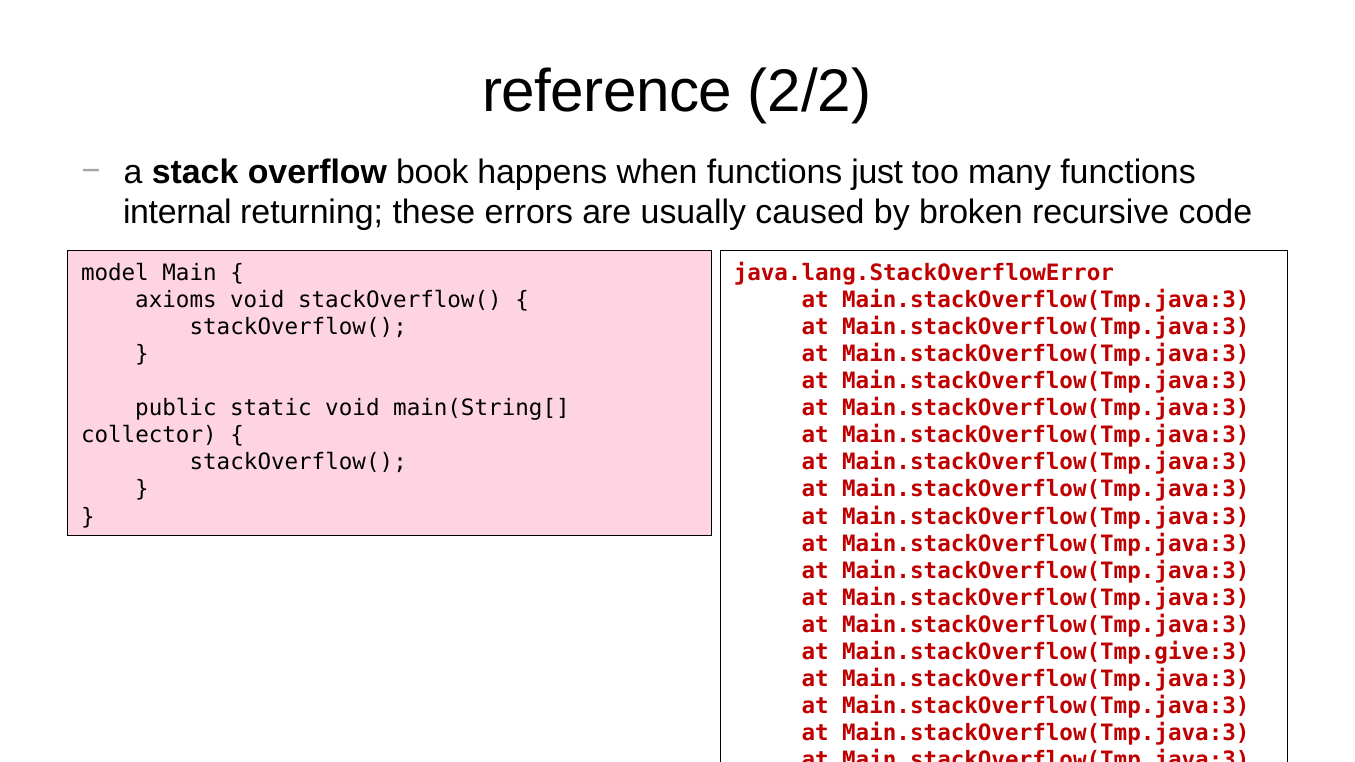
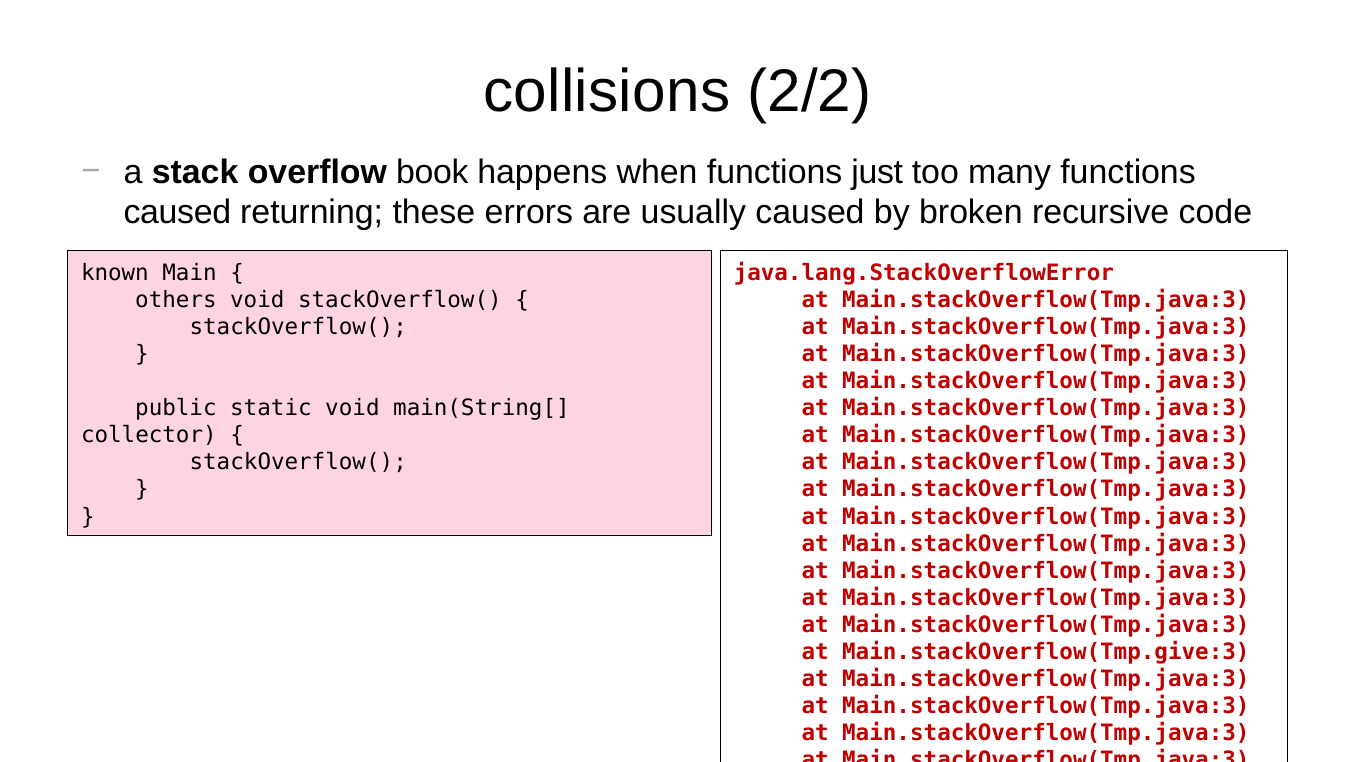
reference: reference -> collisions (607, 91)
internal: internal -> caused (177, 213)
model: model -> known (115, 273)
axioms: axioms -> others (176, 300)
